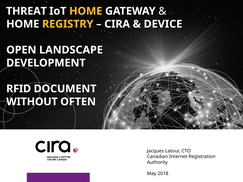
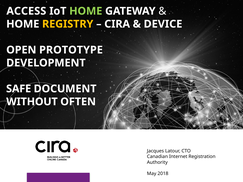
THREAT: THREAT -> ACCESS (26, 11)
HOME colour: yellow -> light green (86, 11)
LANDSCAPE: LANDSCAPE -> PROTOTYPE (71, 50)
RFID: RFID -> SAFE (19, 89)
